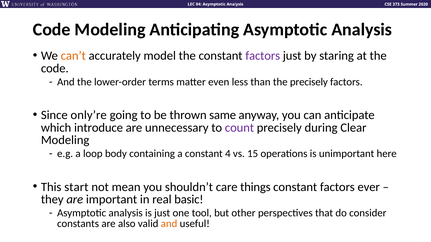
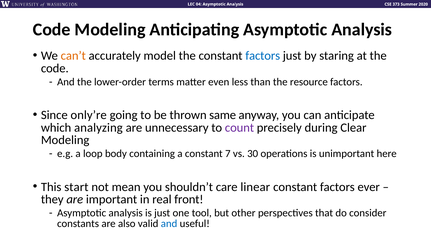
factors colour: purple -> blue (263, 56)
the precisely: precisely -> resource (309, 82)
introduce: introduce -> analyzing (98, 128)
4: 4 -> 7 (228, 154)
15: 15 -> 30 (253, 154)
things: things -> linear (255, 187)
basic: basic -> front (189, 200)
and colour: orange -> blue (169, 224)
